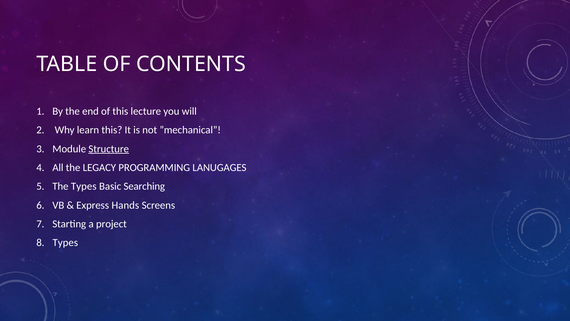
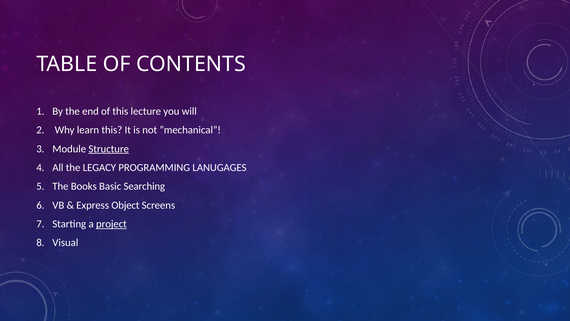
The Types: Types -> Books (84, 186)
Hands: Hands -> Object (125, 205)
project underline: none -> present (111, 224)
Types: Types -> Visual (65, 242)
